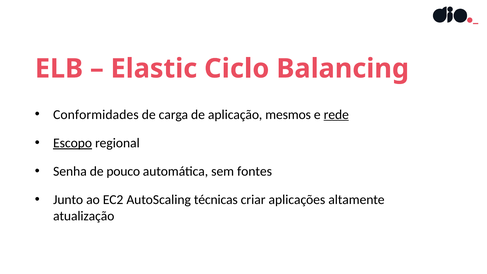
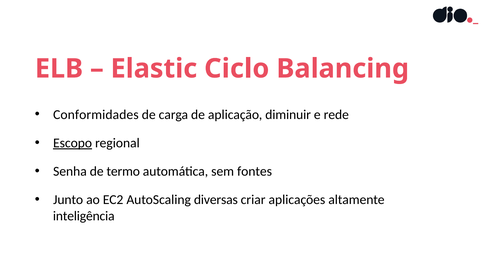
mesmos: mesmos -> diminuir (288, 115)
rede underline: present -> none (336, 115)
pouco: pouco -> termo (123, 171)
técnicas: técnicas -> diversas (216, 200)
atualização: atualização -> inteligência (84, 216)
